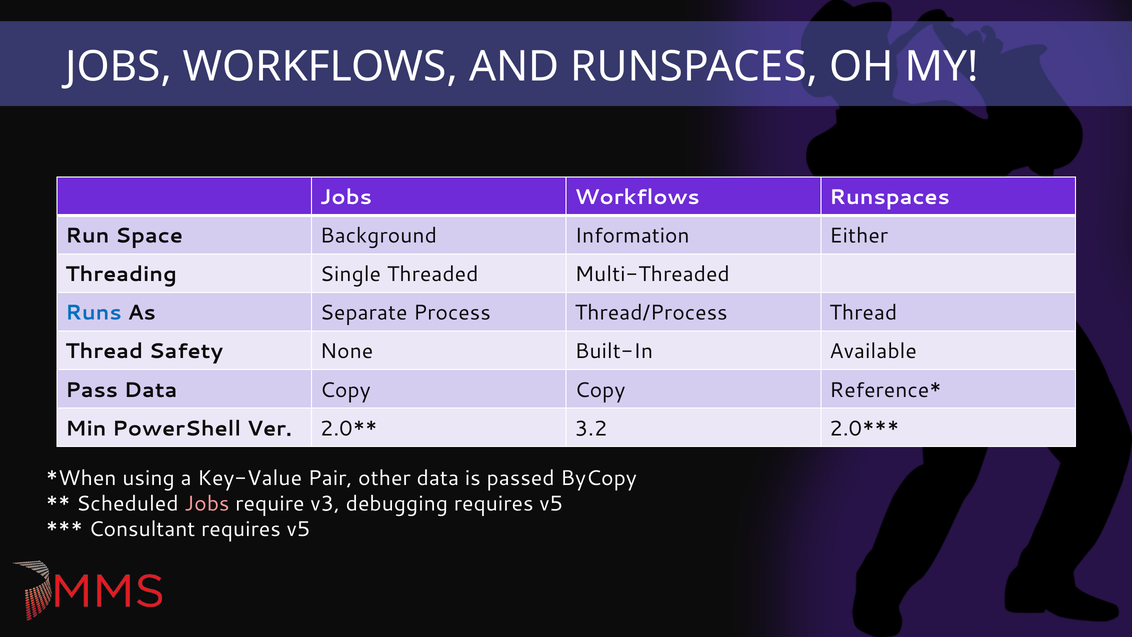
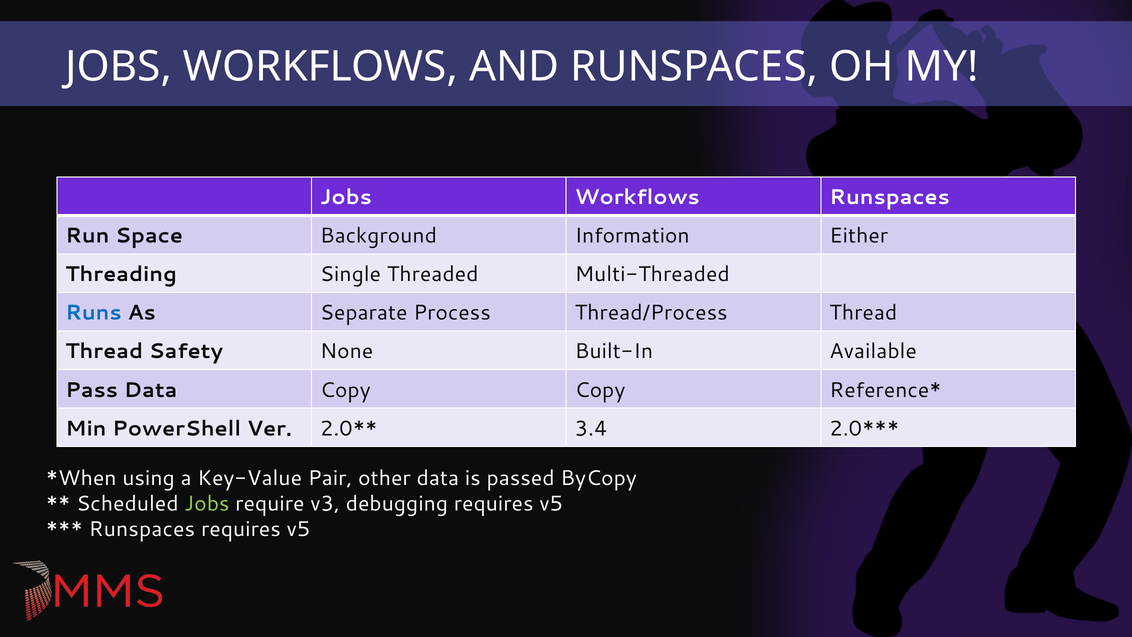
3.2: 3.2 -> 3.4 (591, 428)
Jobs colour: pink -> light green (207, 504)
Consultant: Consultant -> Runspaces (142, 529)
